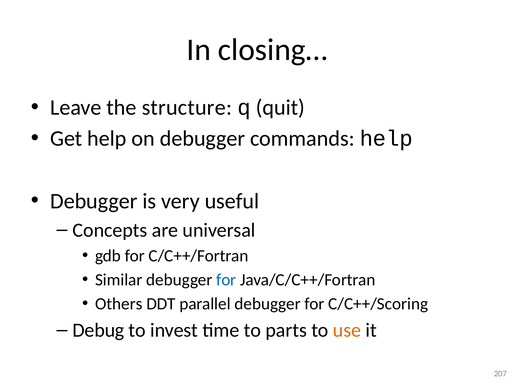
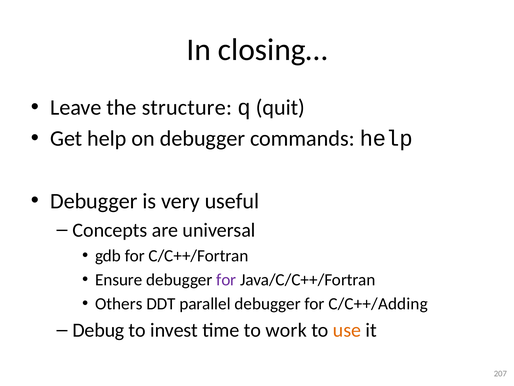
Similar: Similar -> Ensure (119, 279)
for colour: blue -> purple (226, 279)
C/C++/Scoring: C/C++/Scoring -> C/C++/Adding (378, 303)
parts: parts -> work (286, 330)
